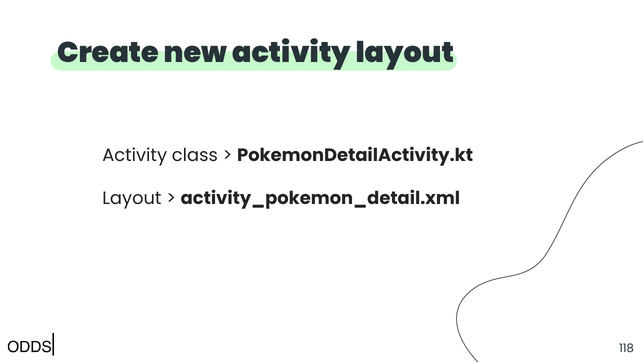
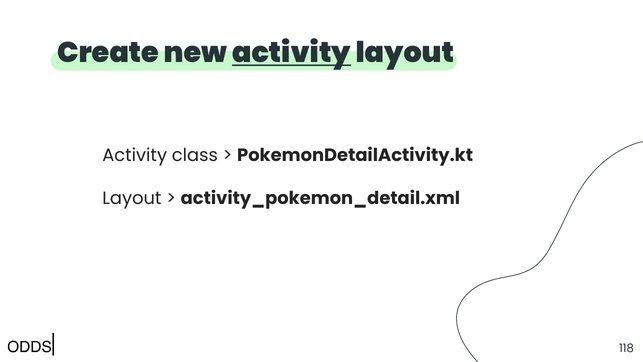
activity underline: none -> present (291, 53)
